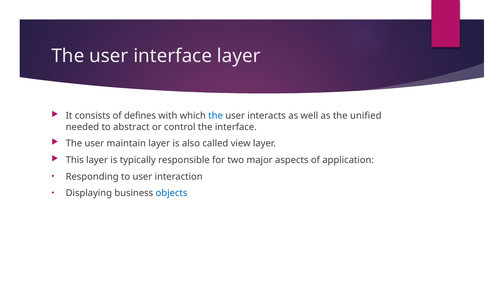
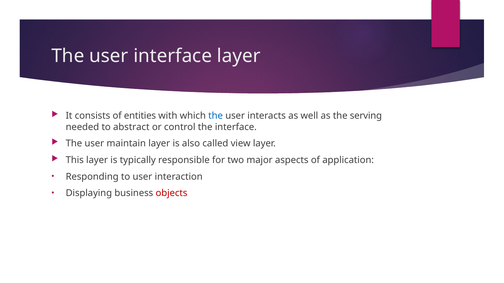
defines: defines -> entities (140, 116)
unified: unified -> serving (366, 116)
objects colour: blue -> red (172, 194)
